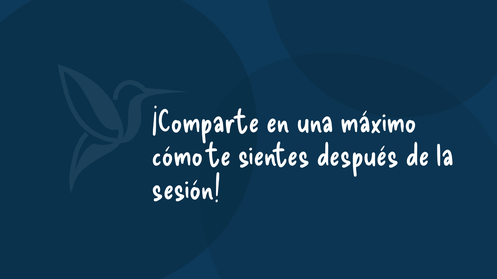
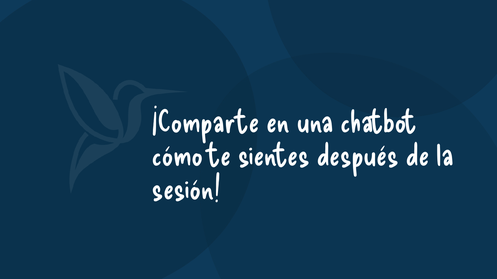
máximo: máximo -> chatbot (378, 122)
